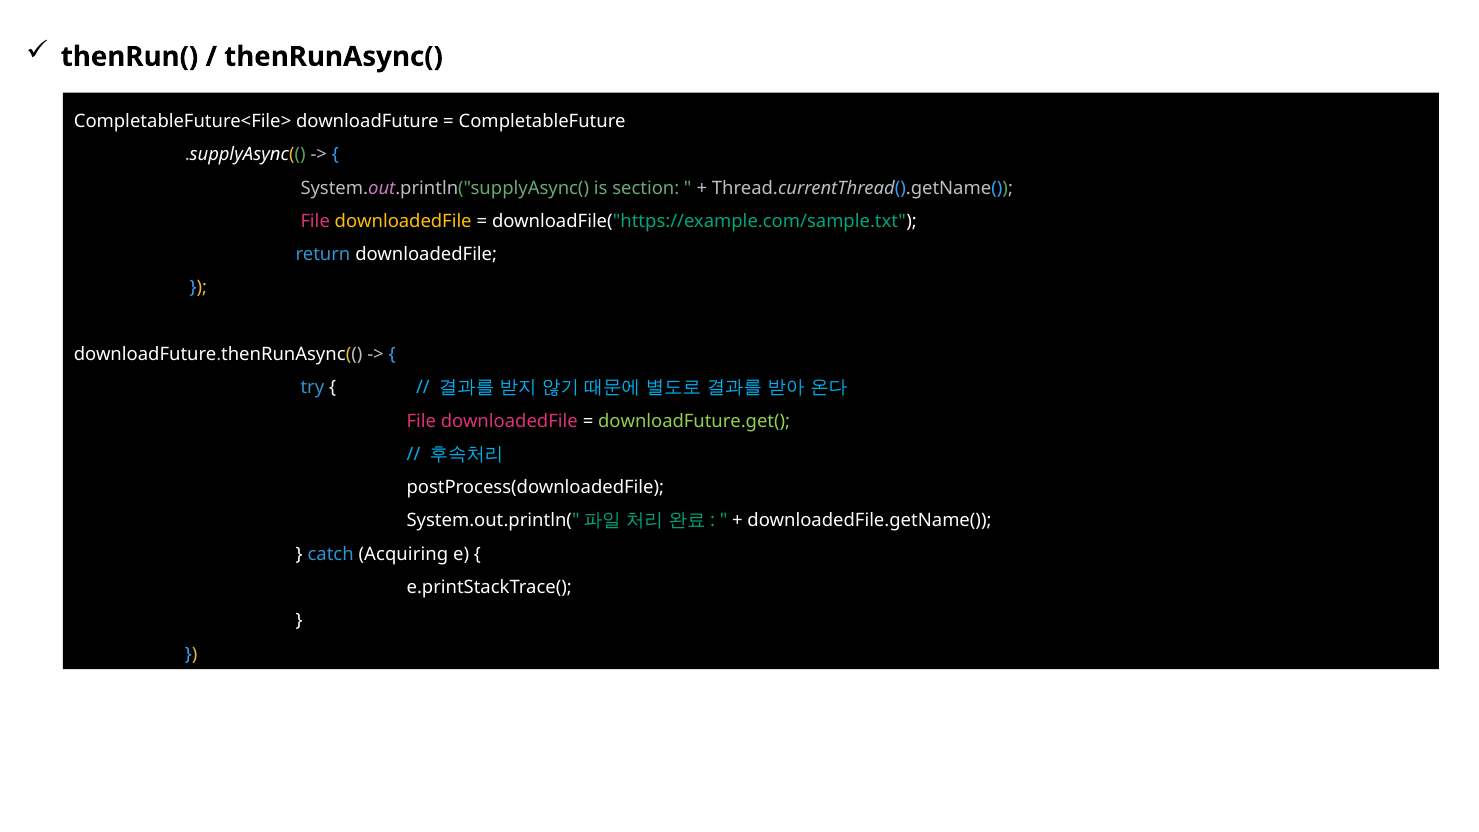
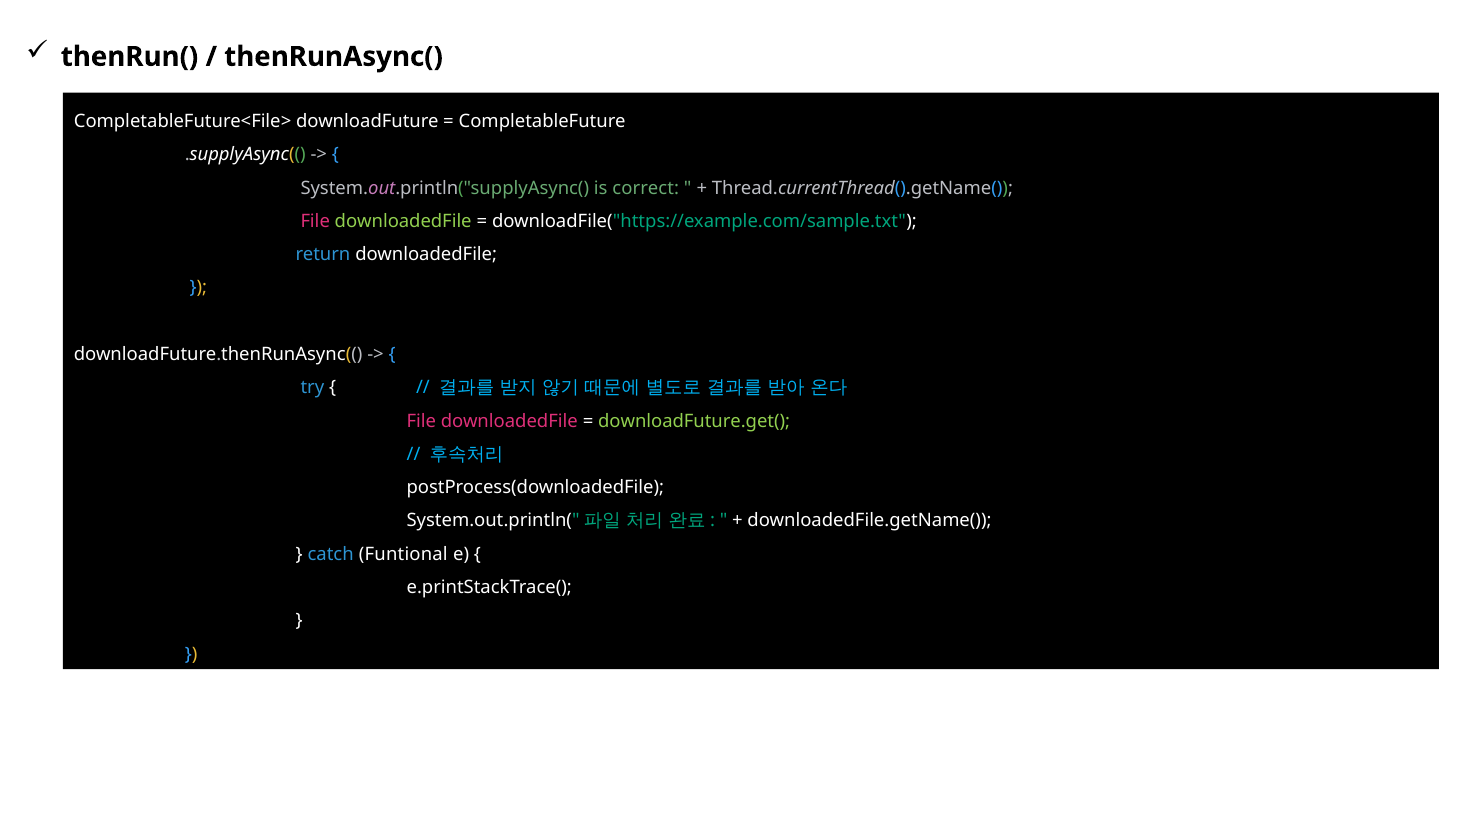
section: section -> correct (646, 188)
downloadedFile colour: yellow -> light green (403, 221)
Acquiring: Acquiring -> Funtional (403, 554)
